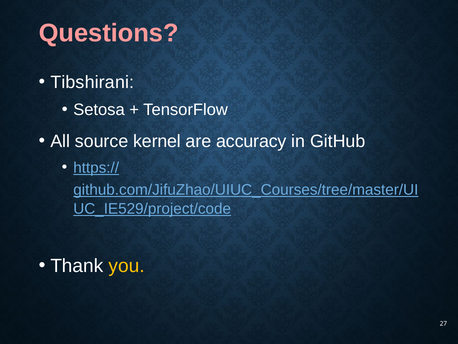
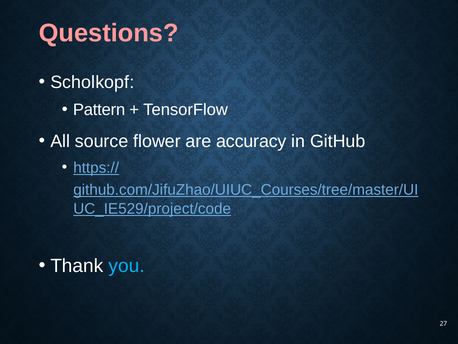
Tibshirani: Tibshirani -> Scholkopf (92, 82)
Setosa: Setosa -> Pattern (99, 110)
kernel: kernel -> flower (157, 141)
you colour: yellow -> light blue (127, 265)
